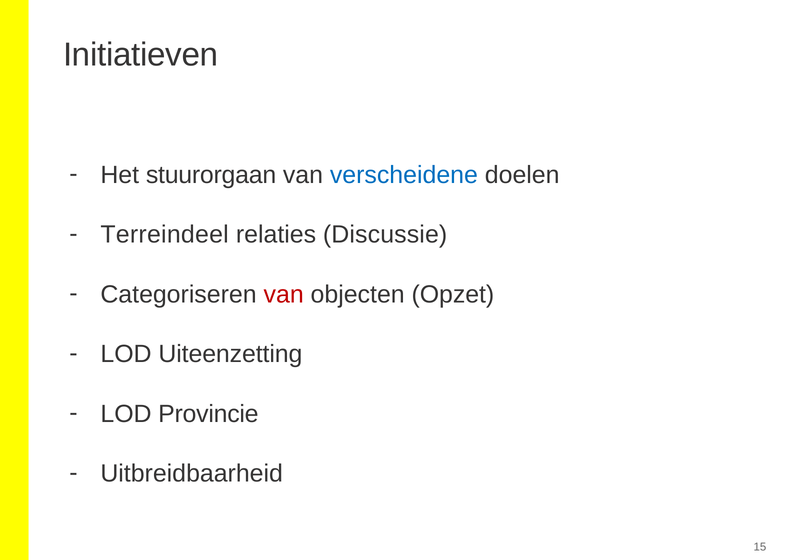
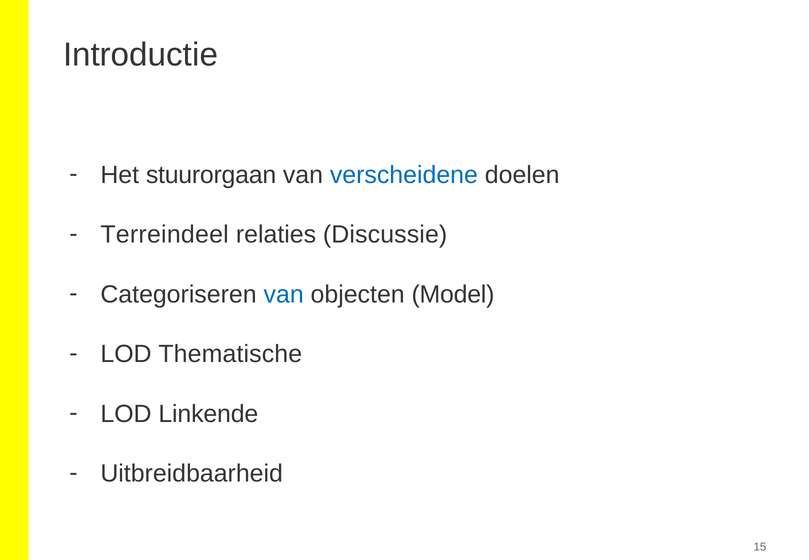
Initiatieven: Initiatieven -> Introductie (141, 55)
van colour: red -> blue (284, 295)
Opzet: Opzet -> Model (453, 295)
Uiteenzetting: Uiteenzetting -> Thematische (230, 354)
Provincie: Provincie -> Linkende (208, 414)
